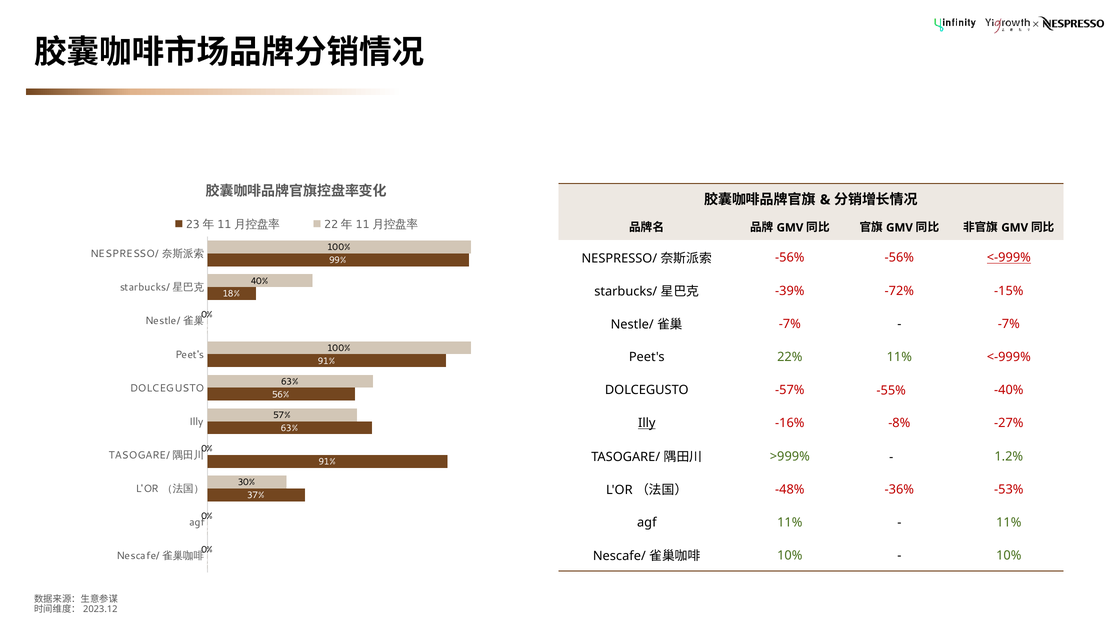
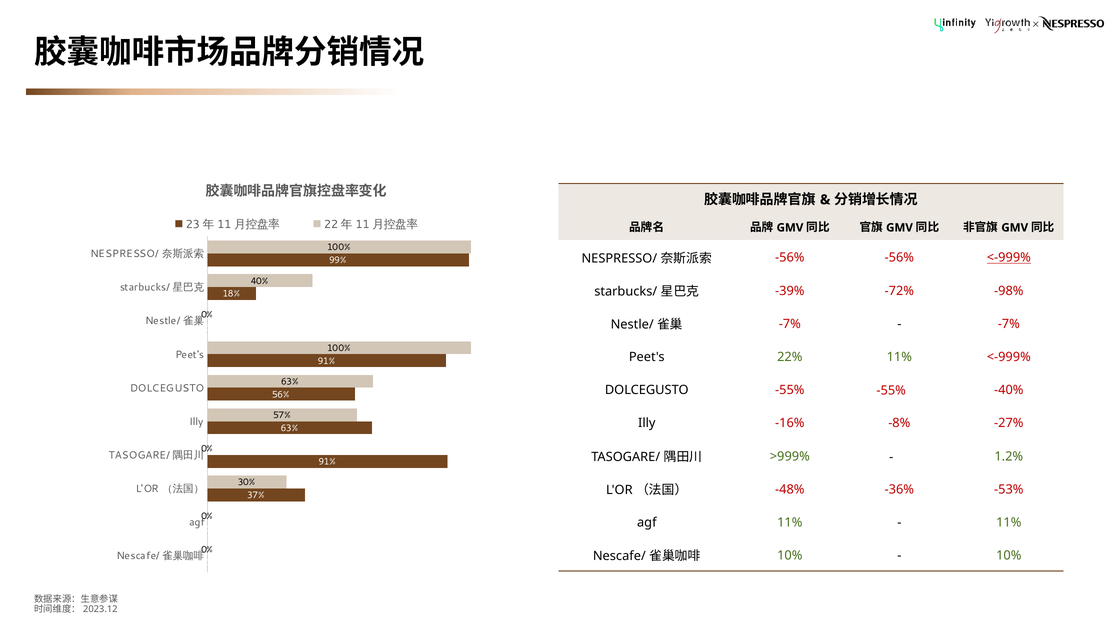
-15%: -15% -> -98% (1009, 291)
DOLCEGUSTO -57%: -57% -> -55% (790, 390)
Illy underline: present -> none (647, 423)
